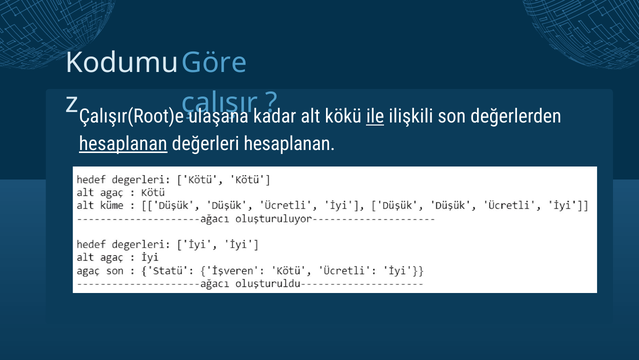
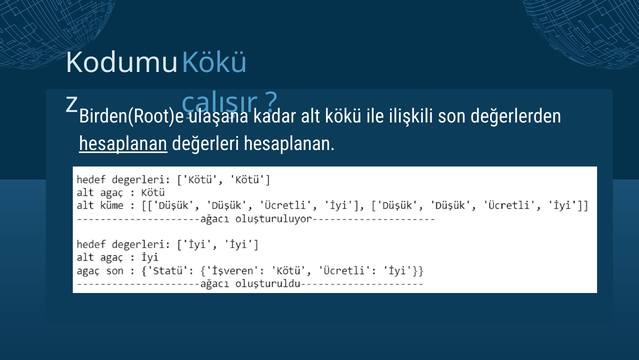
Göre: Göre -> Kökü (214, 63)
Çalışır(Root)e: Çalışır(Root)e -> Birden(Root)e (131, 116)
ile underline: present -> none (375, 116)
